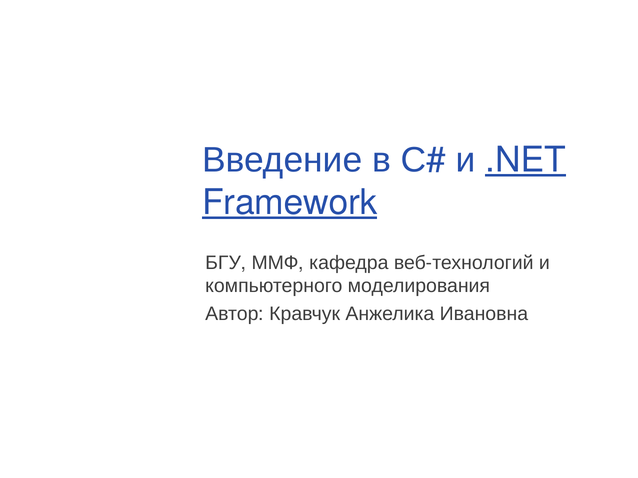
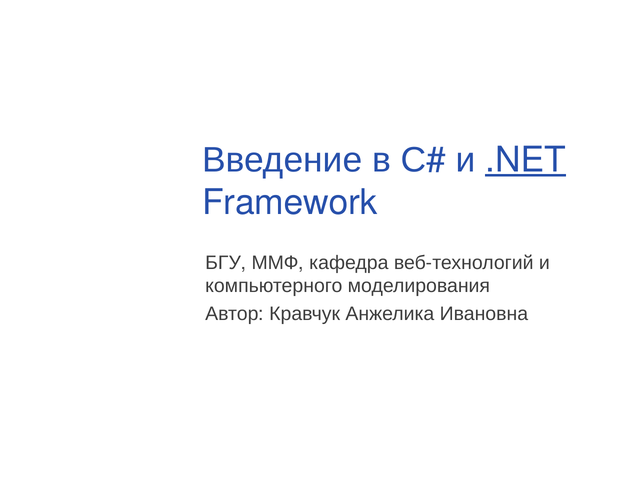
Framework underline: present -> none (290, 203)
